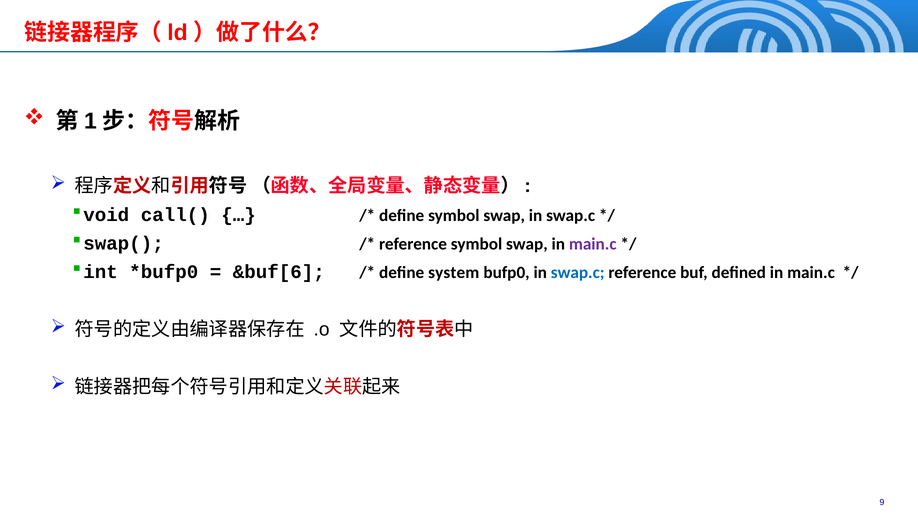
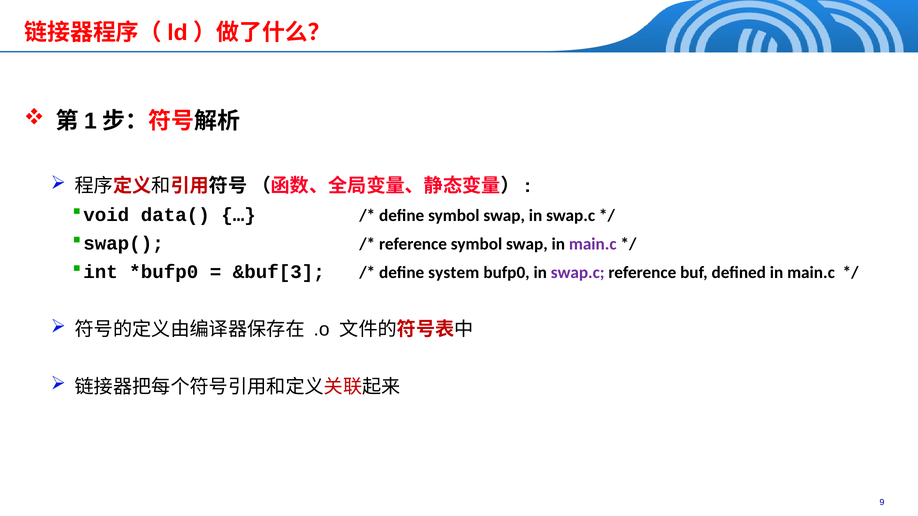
call(: call( -> data( (175, 215)
&buf[6: &buf[6 -> &buf[3 (279, 272)
swap.c colour: blue -> purple (578, 273)
